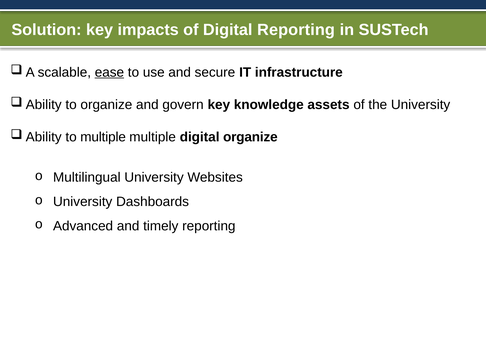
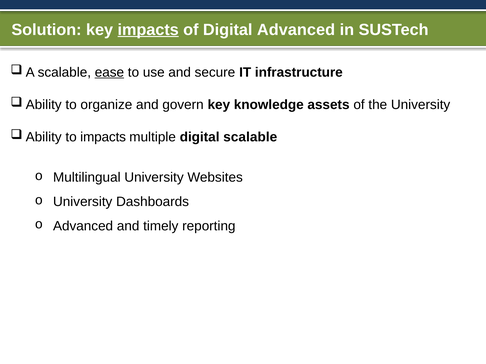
impacts underline: none -> present (148, 30)
Digital Reporting: Reporting -> Advanced (296, 30)
to multiple: multiple -> impacts (103, 137)
digital organize: organize -> scalable (250, 137)
